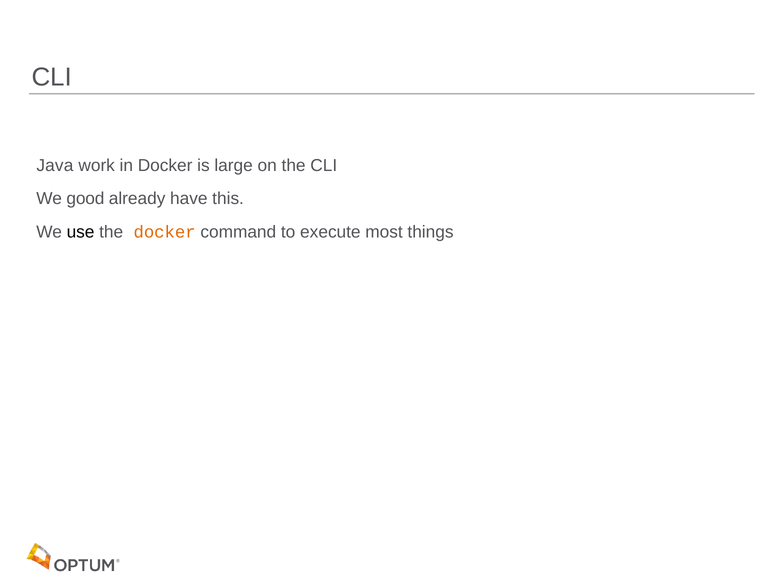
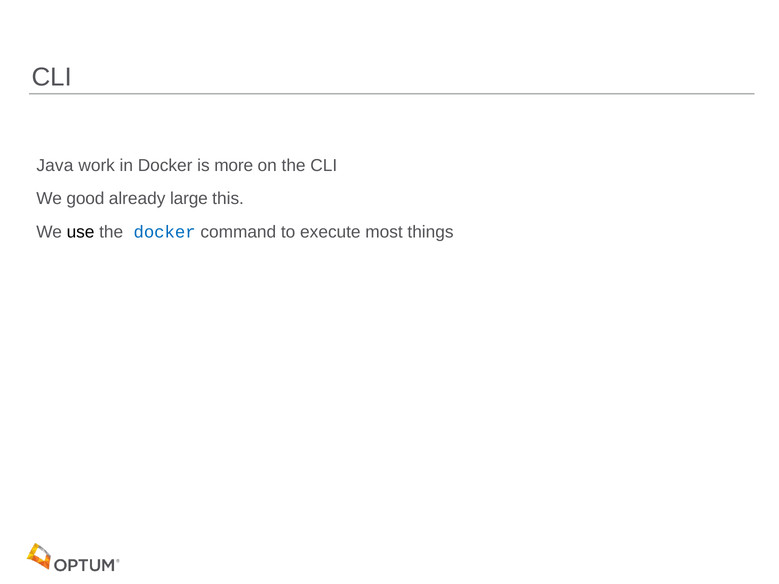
large: large -> more (234, 166)
have: have -> large (189, 199)
docker colour: orange -> blue (165, 232)
